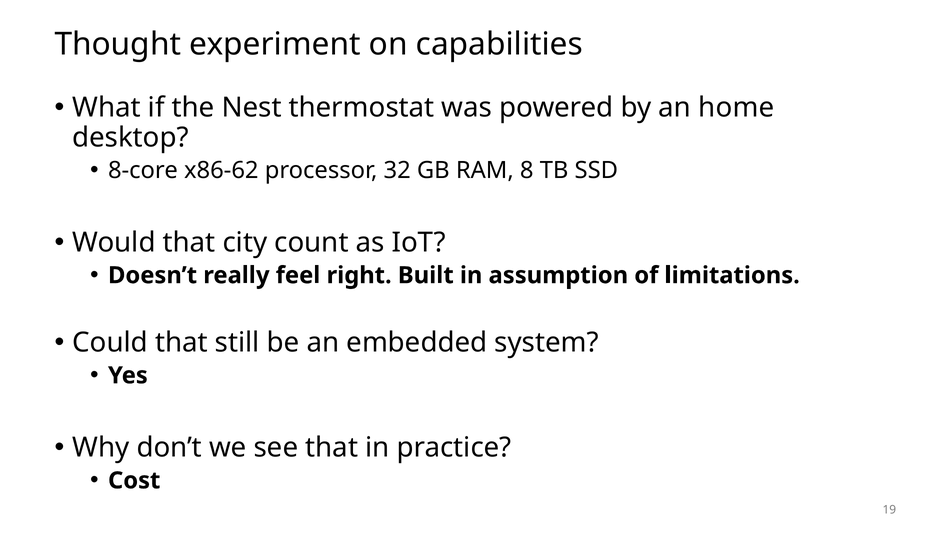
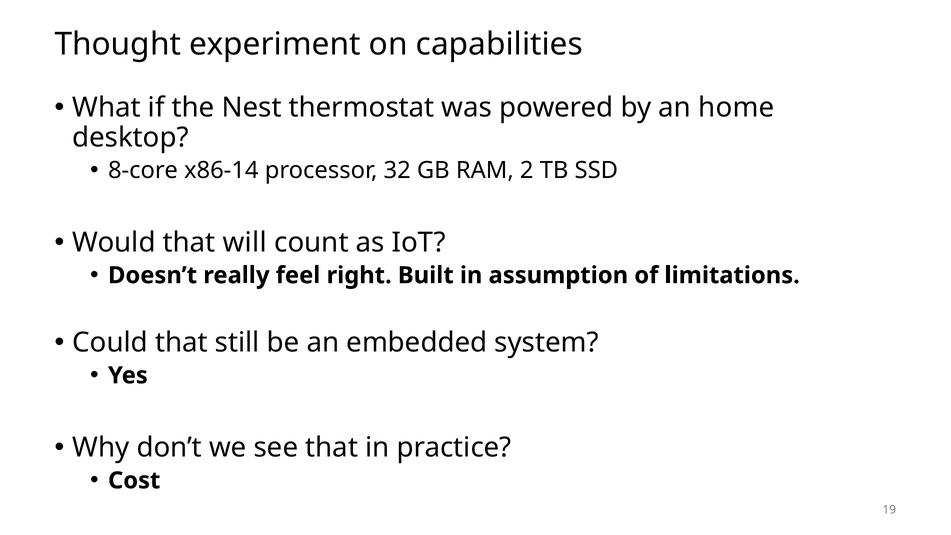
x86-62: x86-62 -> x86-14 (221, 170)
8: 8 -> 2 (527, 170)
city: city -> will (245, 243)
